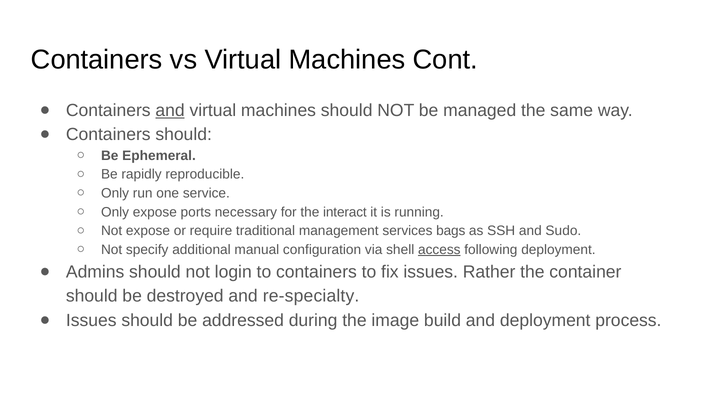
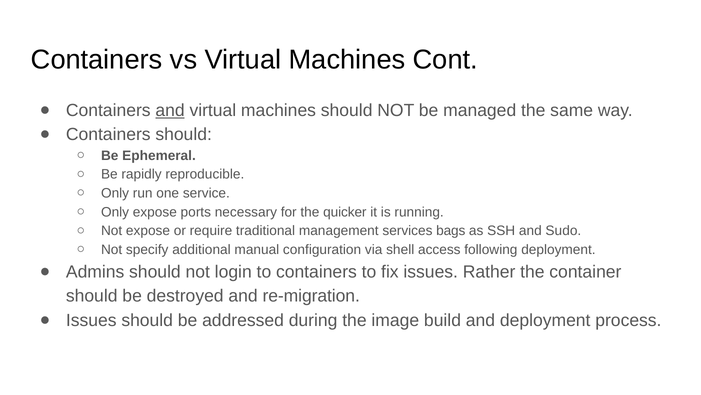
interact: interact -> quicker (345, 212)
access underline: present -> none (439, 249)
re-specialty: re-specialty -> re-migration (311, 296)
